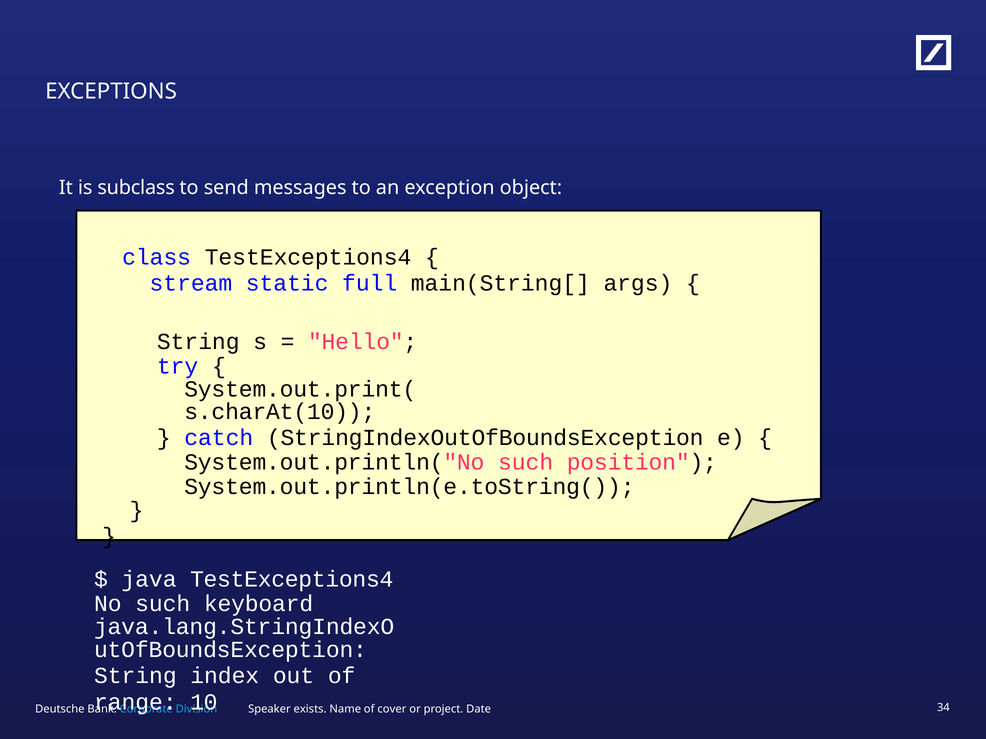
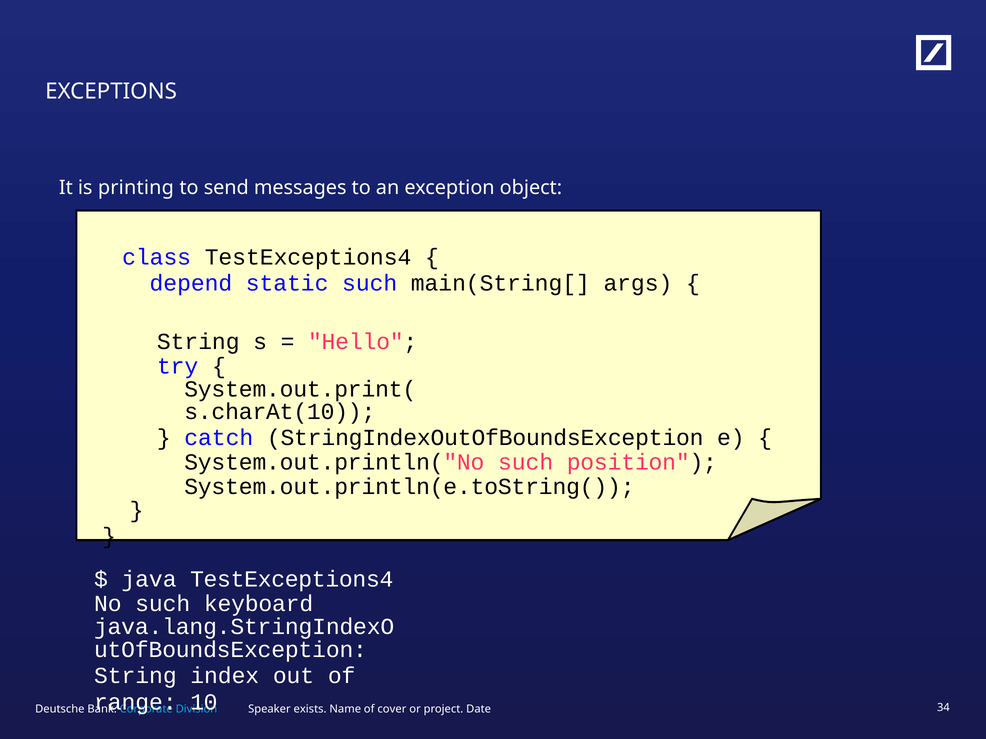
subclass: subclass -> printing (136, 188)
stream: stream -> depend (191, 283)
static full: full -> such (370, 283)
